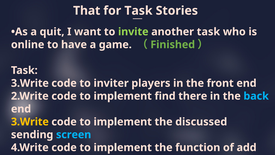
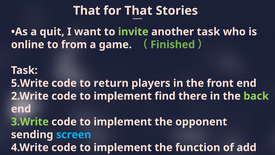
for Task: Task -> That (138, 11)
have: have -> from (74, 45)
3.Write: 3.Write -> 5.Write (30, 83)
inviter: inviter -> return (111, 83)
back colour: light blue -> light green (256, 96)
3.Write colour: yellow -> light green (30, 122)
discussed: discussed -> opponent (201, 122)
